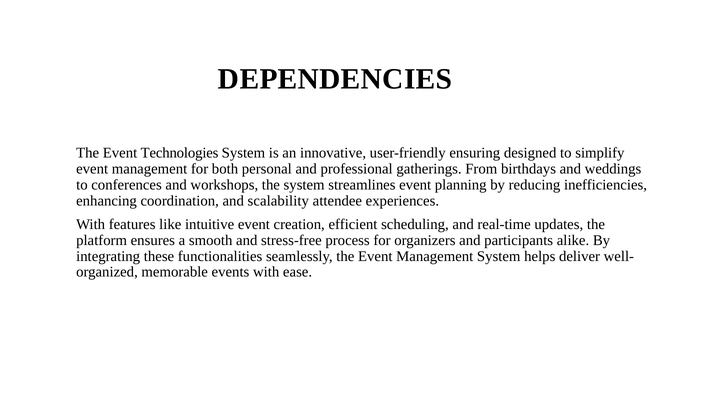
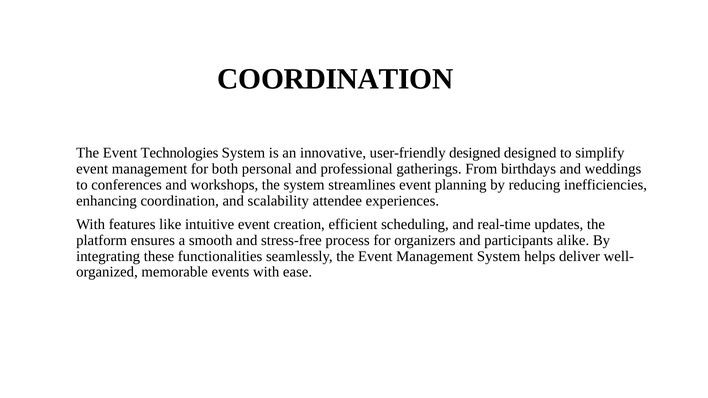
DEPENDENCIES: DEPENDENCIES -> COORDINATION (335, 79)
user-friendly ensuring: ensuring -> designed (475, 153)
